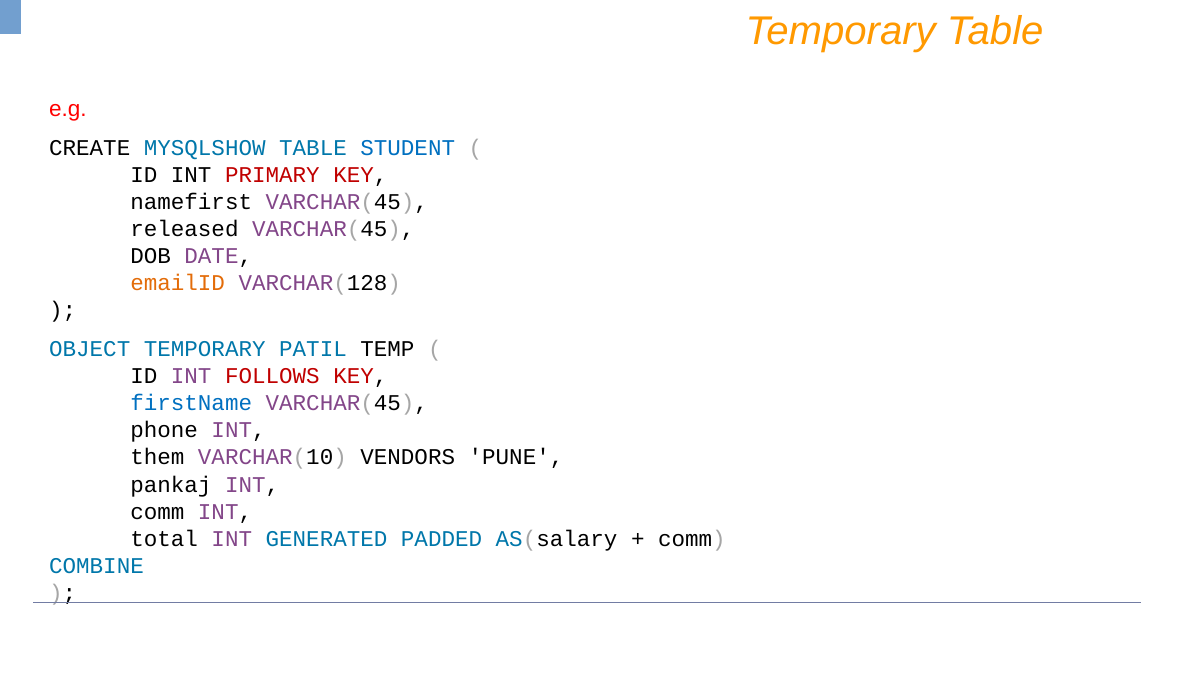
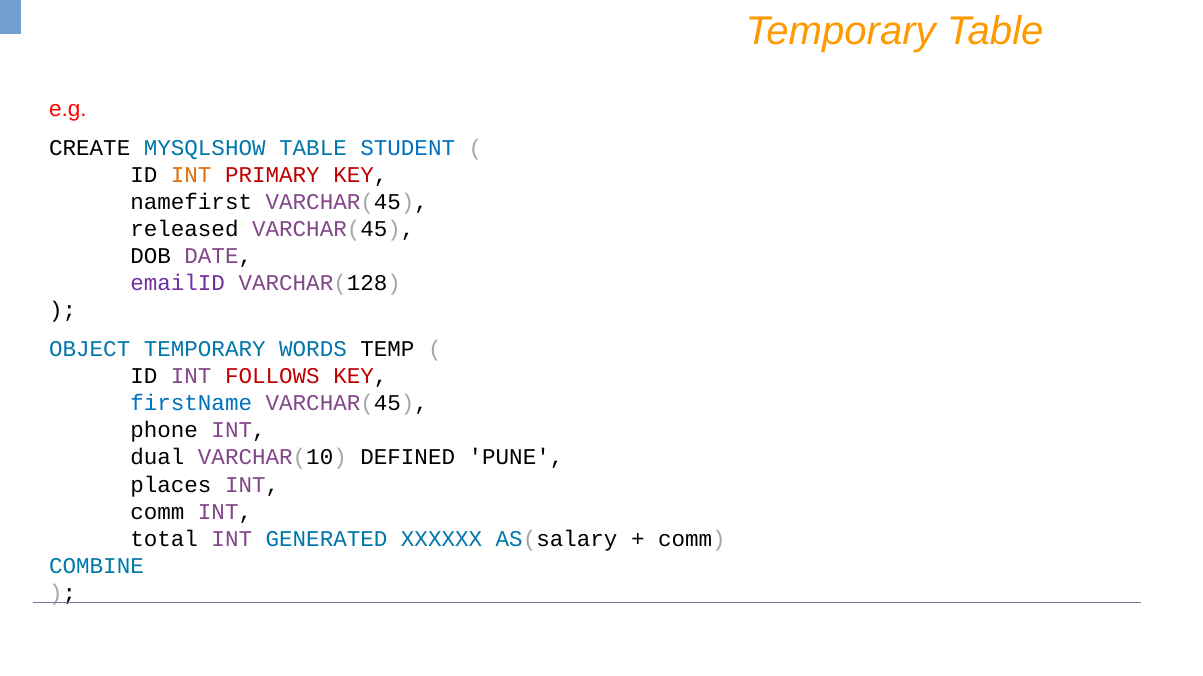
INT colour: black -> orange (191, 175)
emailID colour: orange -> purple (178, 284)
PATIL: PATIL -> WORDS (313, 350)
them: them -> dual (157, 458)
VENDORS: VENDORS -> DEFINED (408, 458)
pankaj: pankaj -> places (171, 485)
PADDED: PADDED -> XXXXXX (442, 539)
